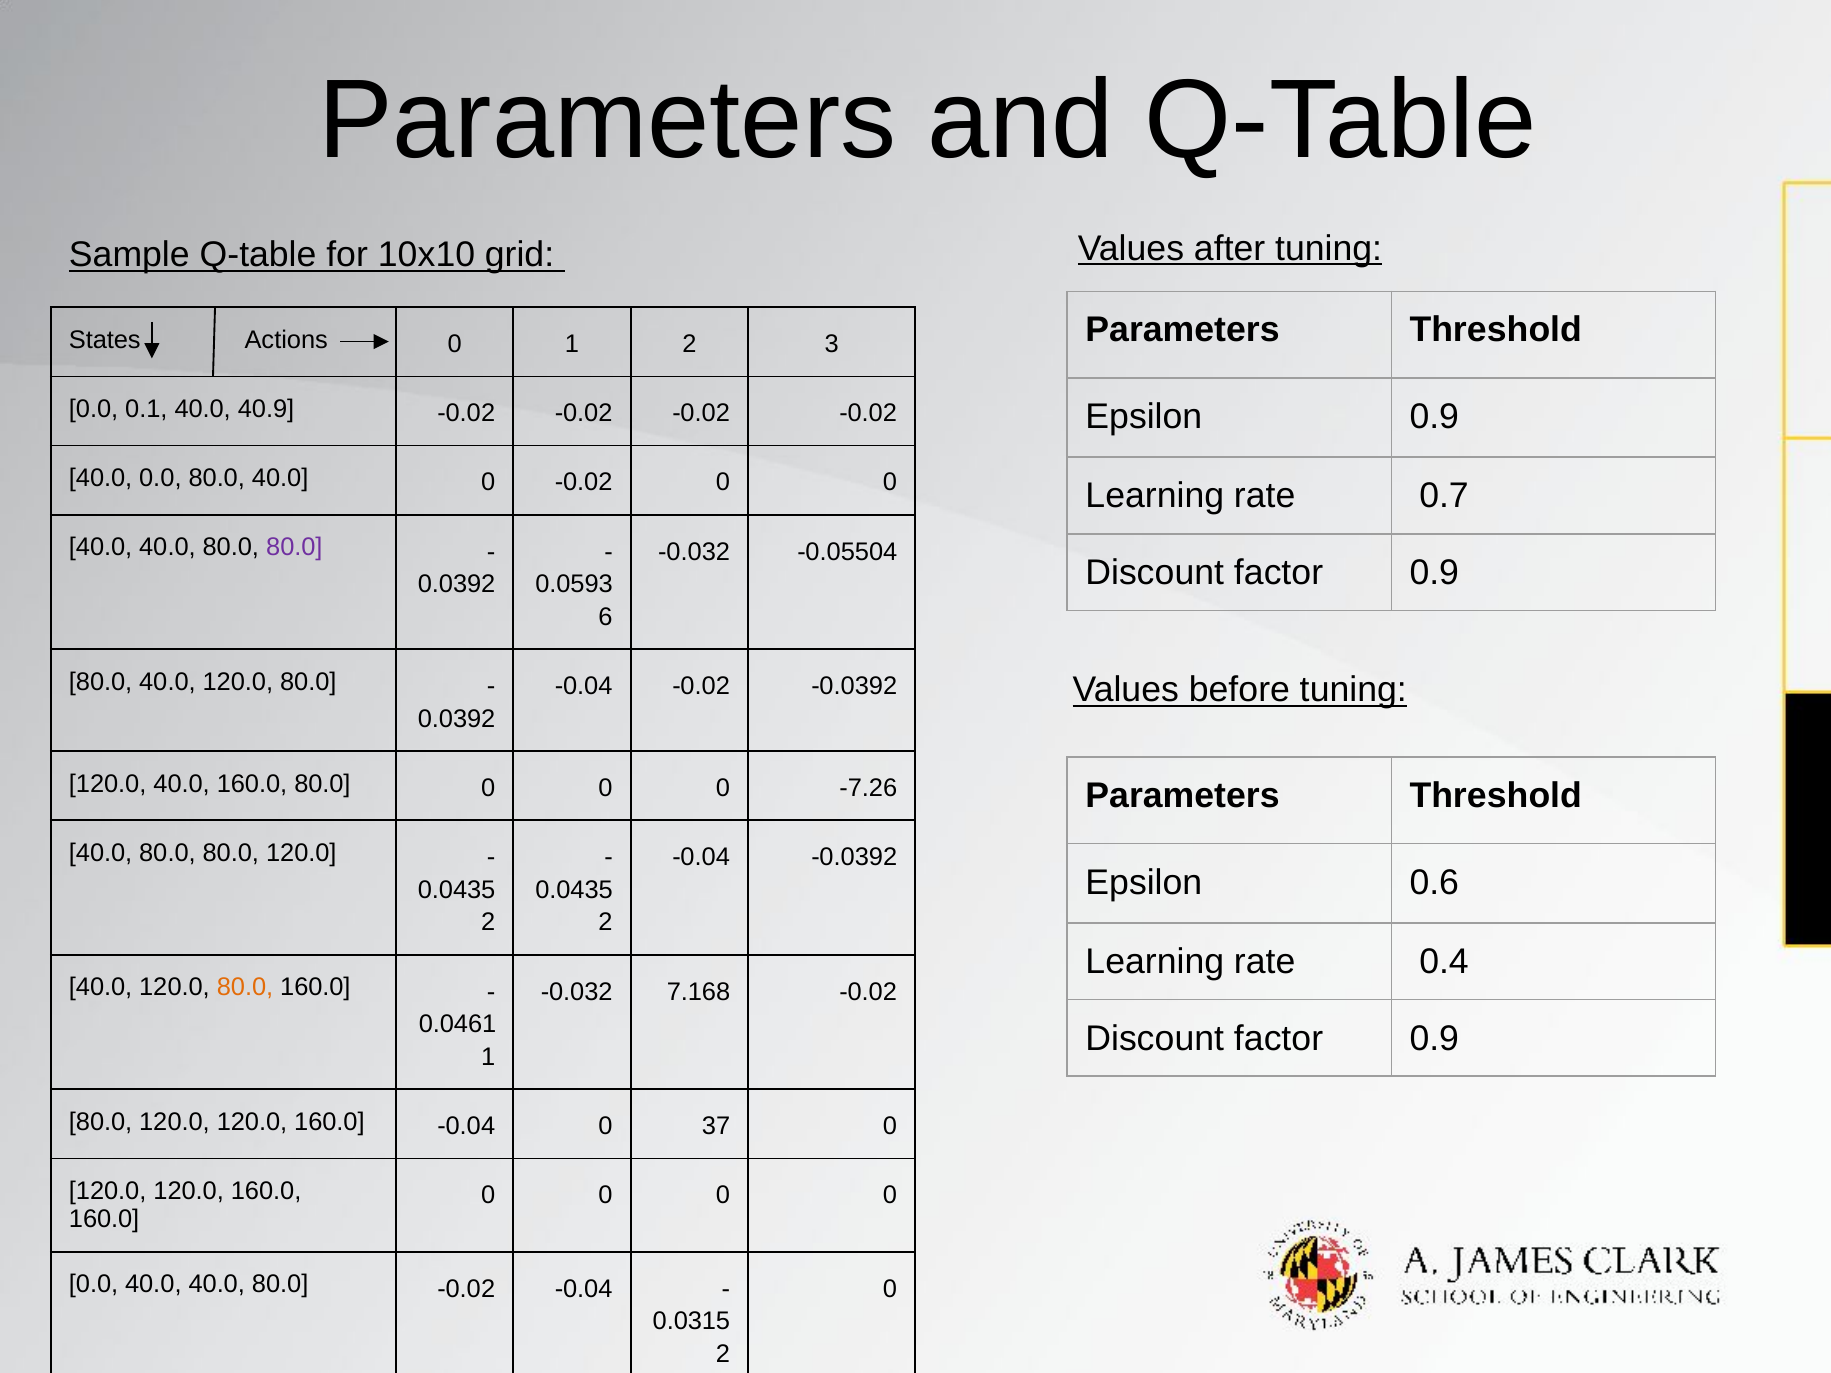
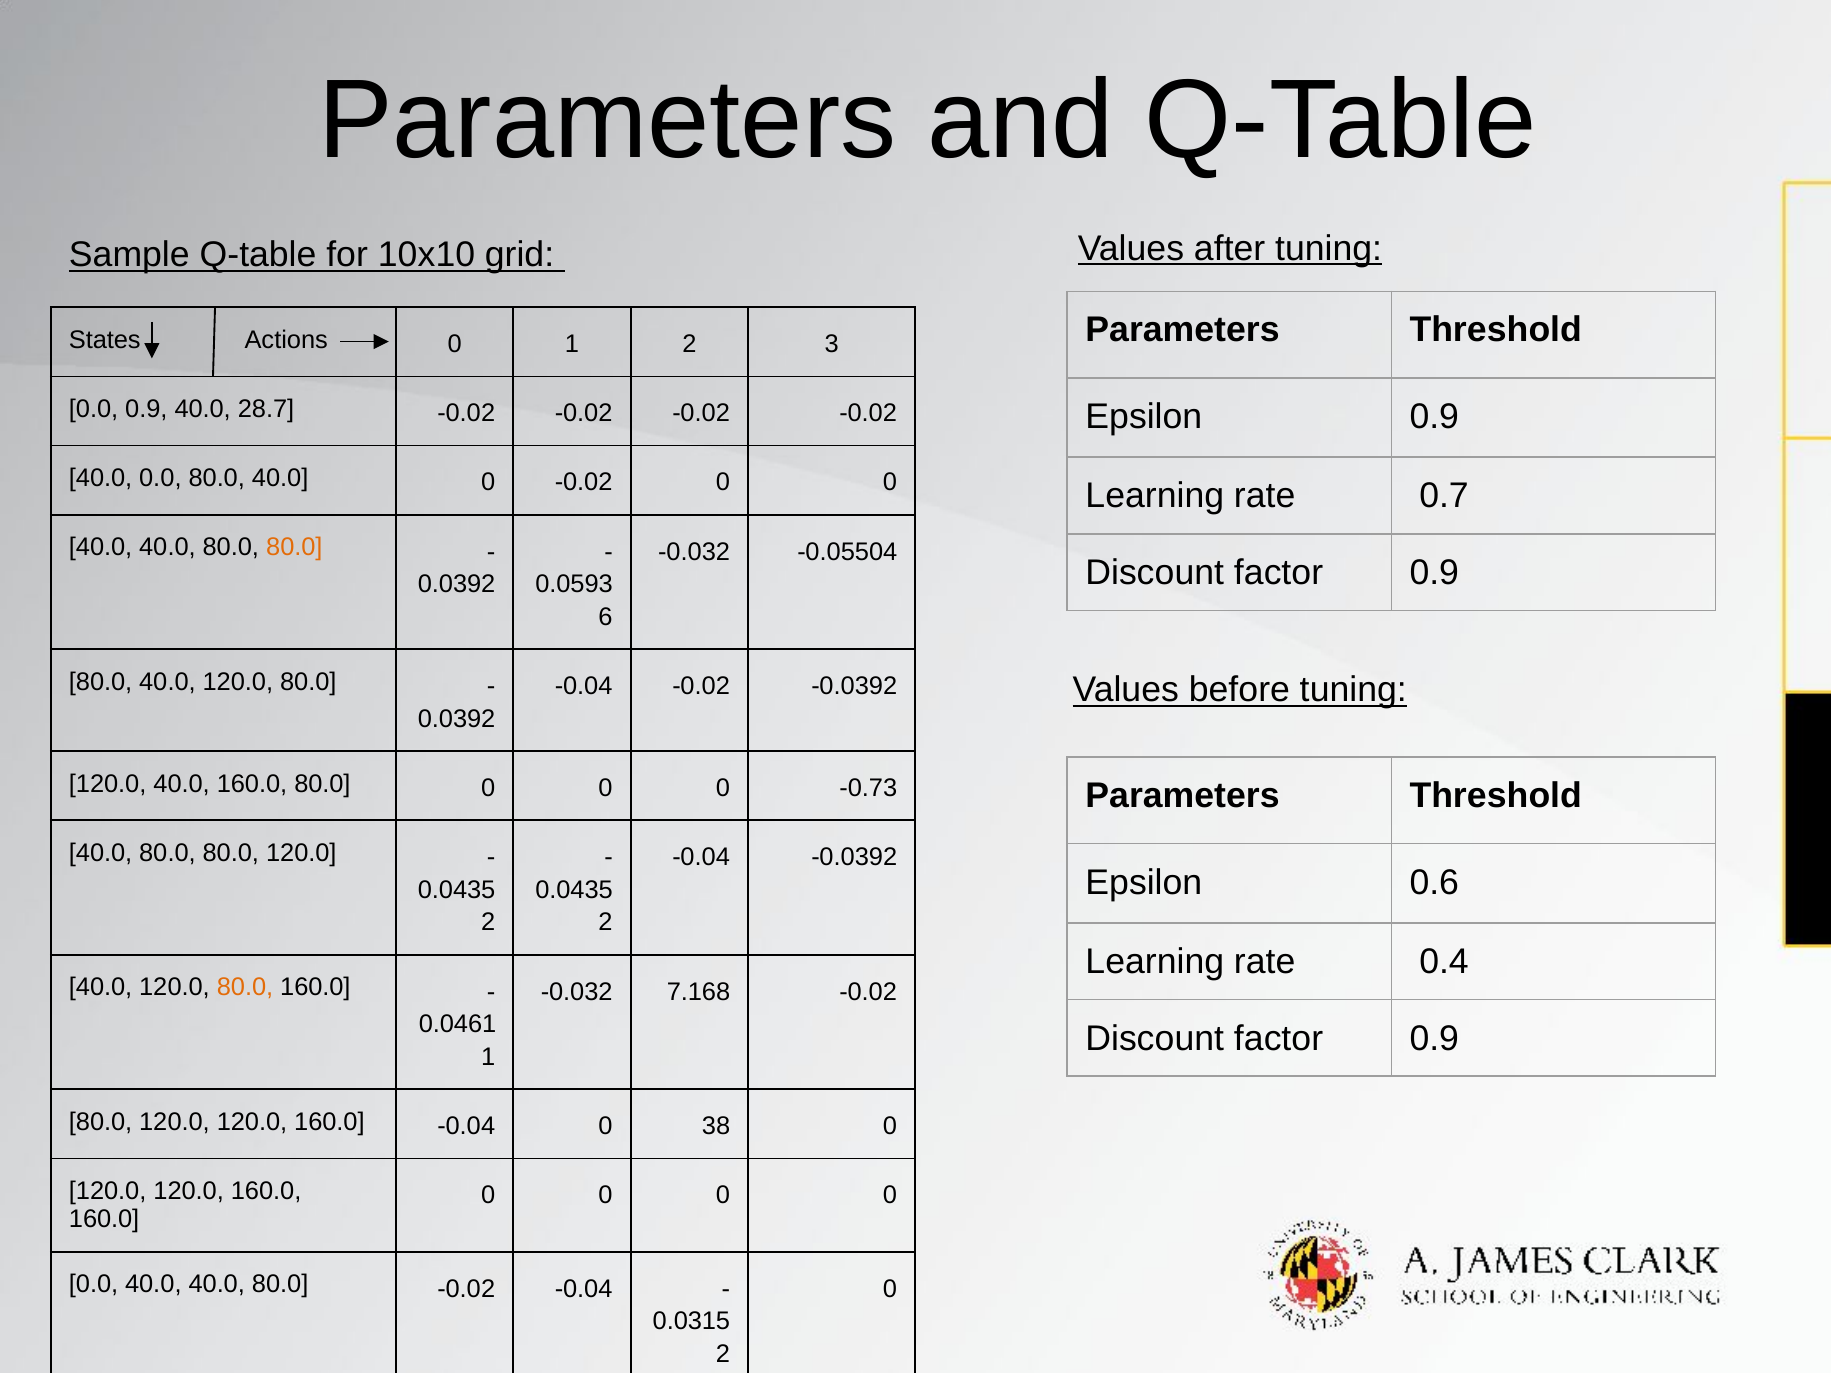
0.0 0.1: 0.1 -> 0.9 (146, 409)
40.9: 40.9 -> 28.7 (266, 409)
80.0 colour: purple -> orange (294, 548)
-7.26: -7.26 -> -0.73 (868, 788)
37: 37 -> 38 (716, 1126)
